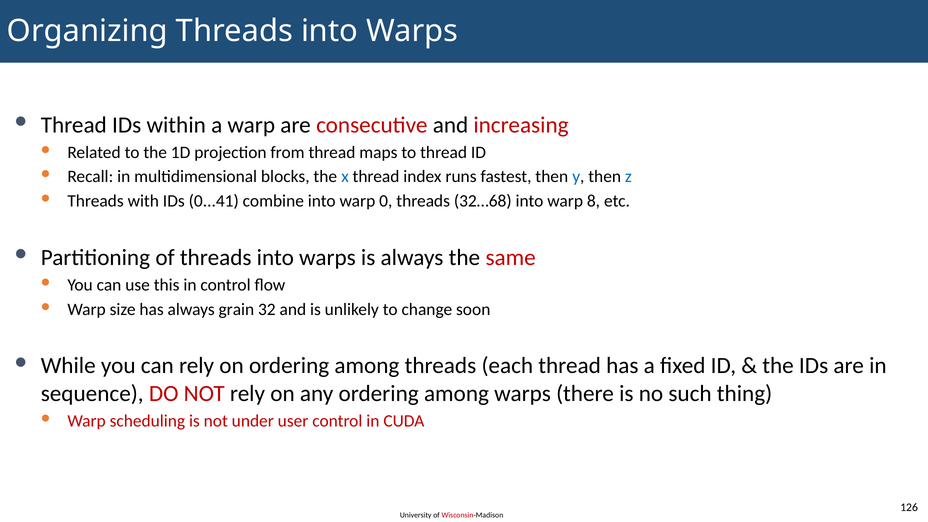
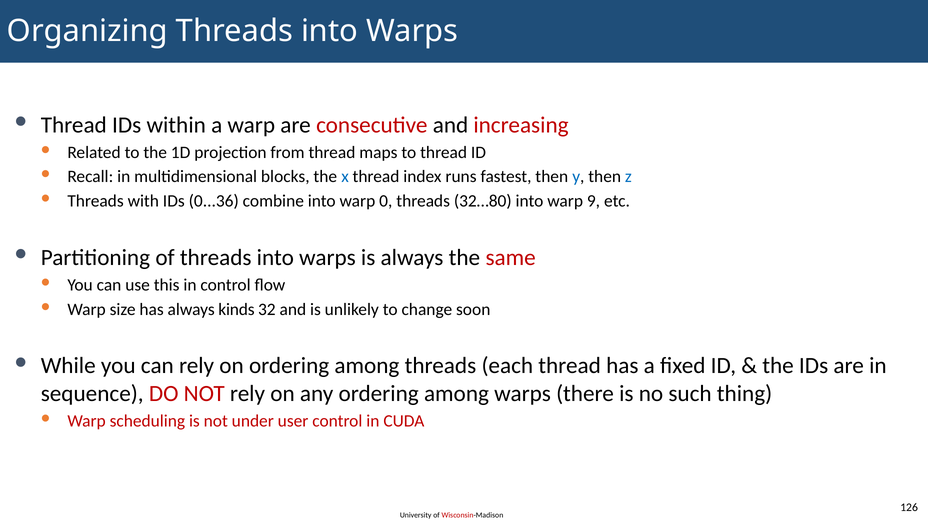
0...41: 0...41 -> 0...36 (214, 201)
32…68: 32…68 -> 32…80 (483, 201)
8: 8 -> 9 (594, 201)
grain: grain -> kinds (236, 309)
